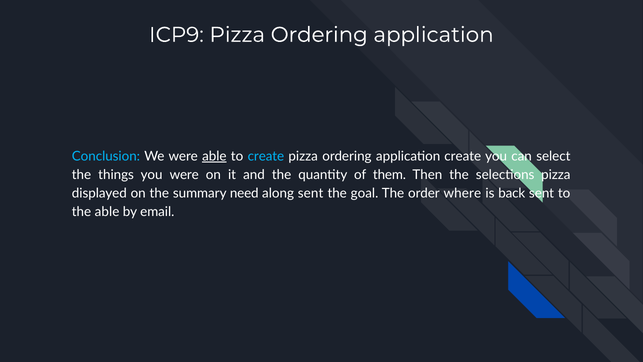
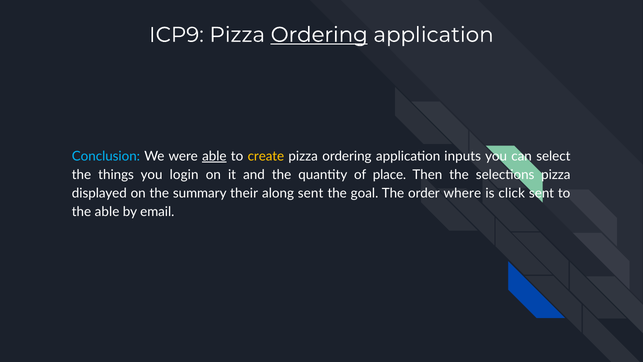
Ordering underline: none -> present (319, 35)
create colour: light blue -> yellow (266, 156)
application create: create -> inputs (463, 156)
you were: were -> login (184, 174)
them: them -> place (389, 174)
need: need -> their (244, 193)
back: back -> click (512, 193)
